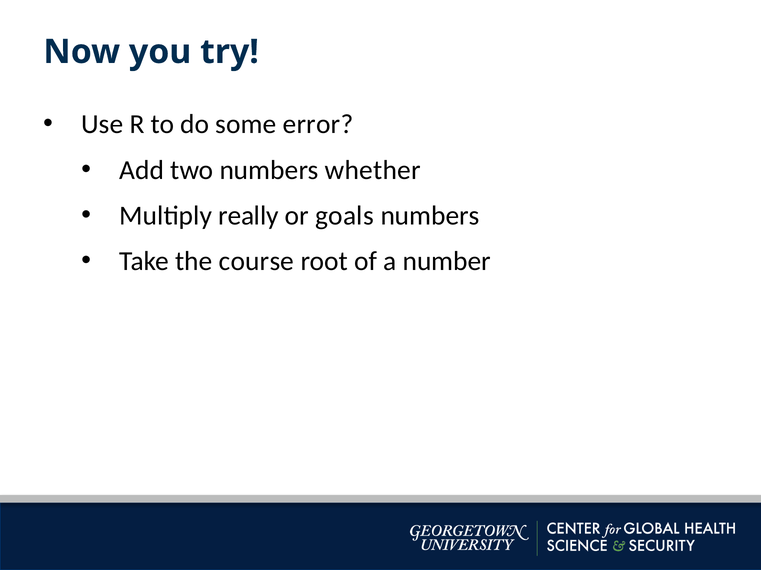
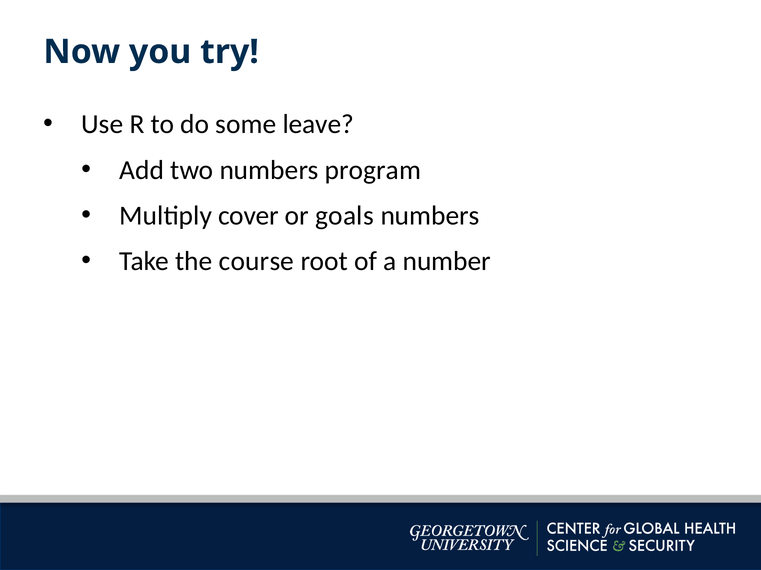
error: error -> leave (318, 125)
whether: whether -> program (373, 170)
really: really -> cover (248, 216)
